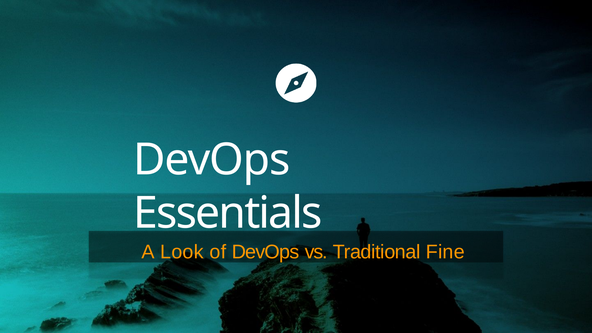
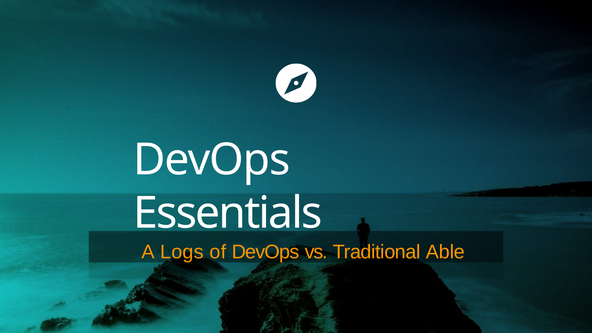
Look: Look -> Logs (182, 252)
Fine: Fine -> Able (445, 252)
